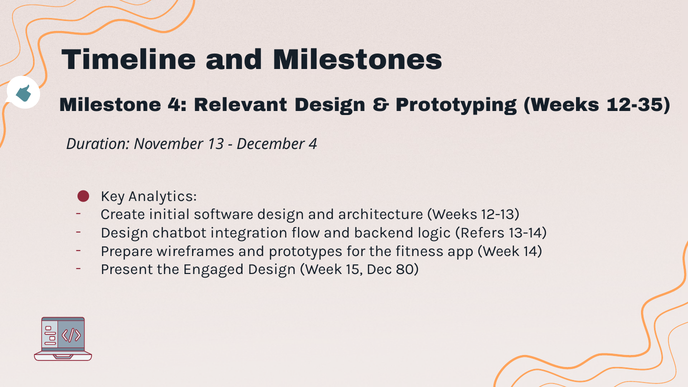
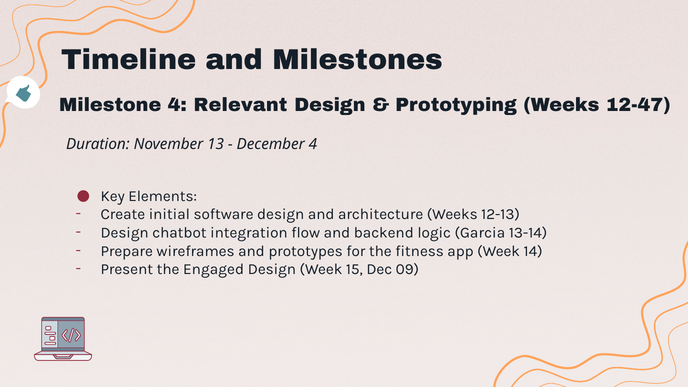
12-35: 12-35 -> 12-47 (638, 105)
Analytics: Analytics -> Elements (163, 196)
Refers: Refers -> Garcia (480, 233)
80: 80 -> 09 (407, 269)
